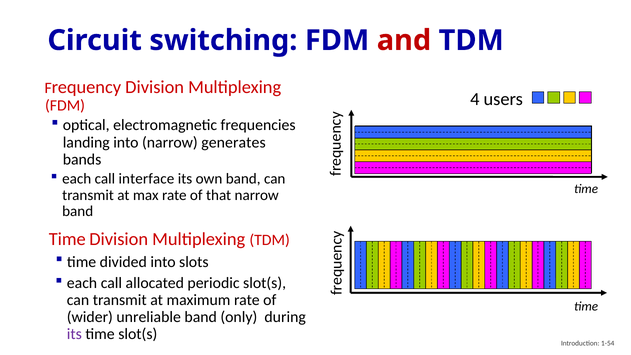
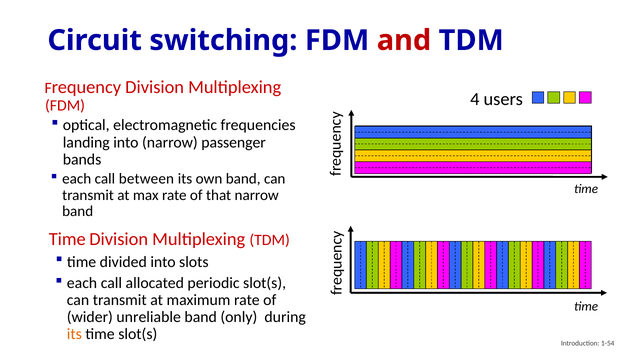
generates: generates -> passenger (234, 142)
interface: interface -> between (146, 179)
its colour: purple -> orange (74, 334)
